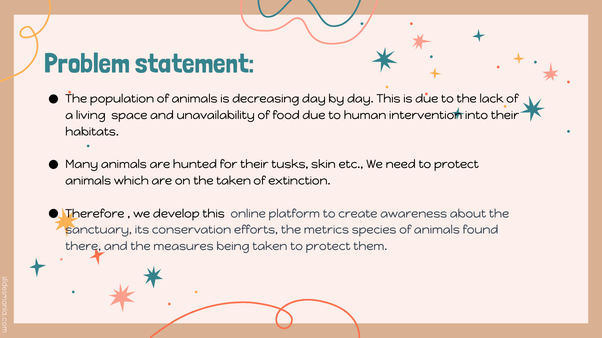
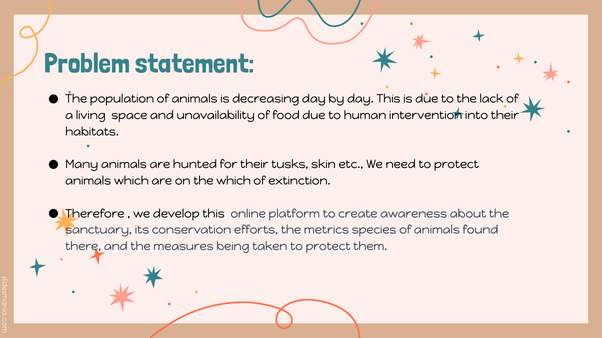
the taken: taken -> which (234, 181)
